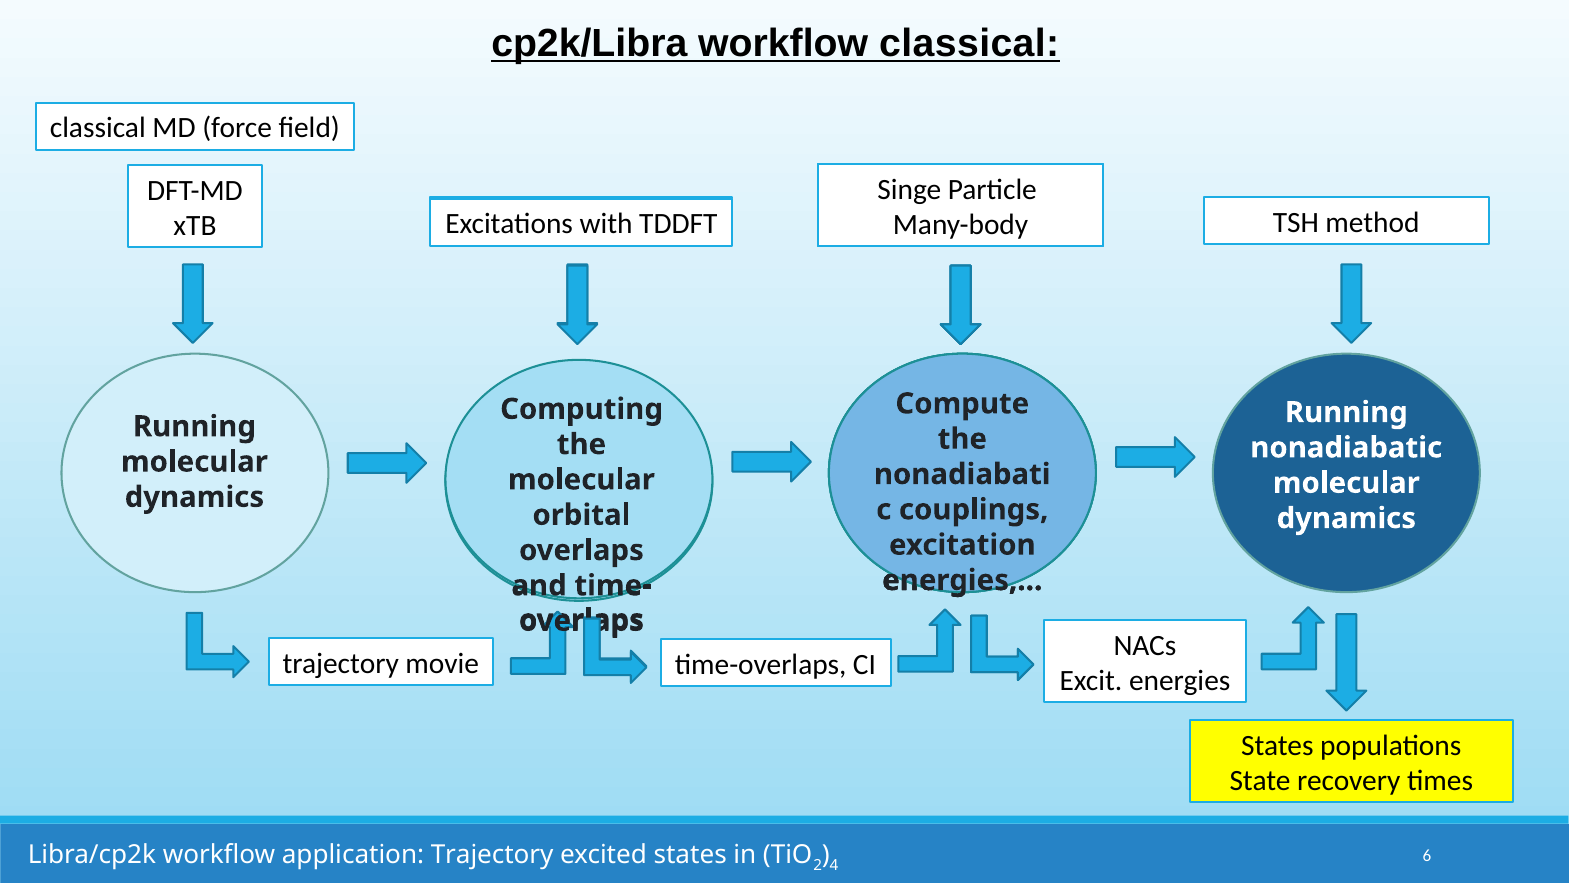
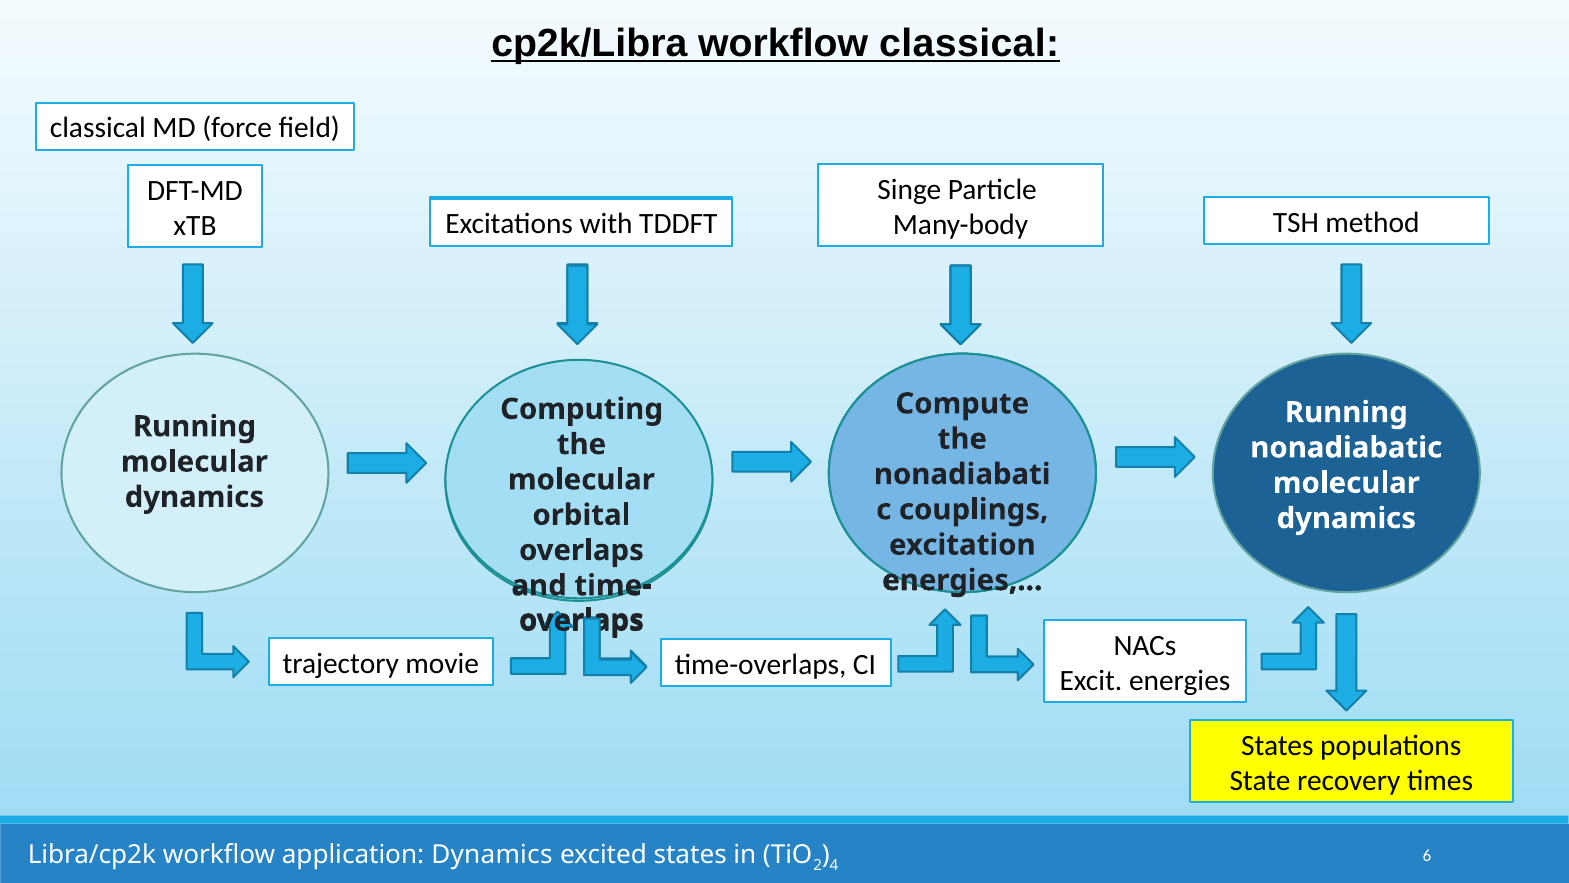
application Trajectory: Trajectory -> Dynamics (492, 855)
